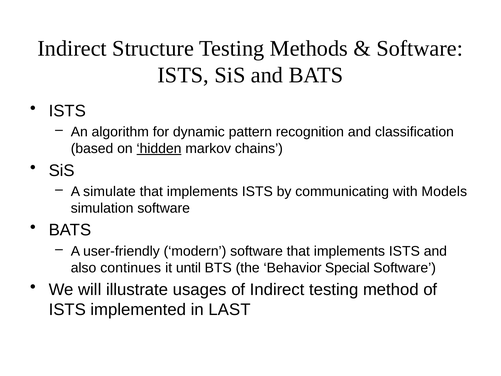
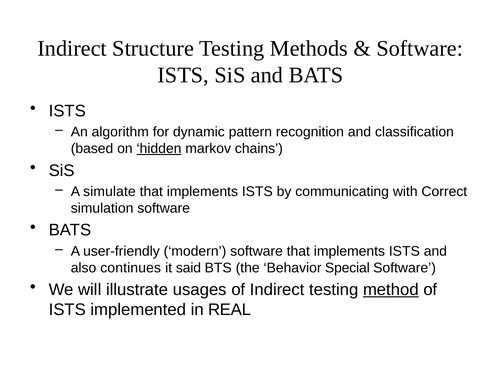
Models: Models -> Correct (444, 191)
until: until -> said (188, 268)
method underline: none -> present (391, 290)
LAST: LAST -> REAL (230, 310)
